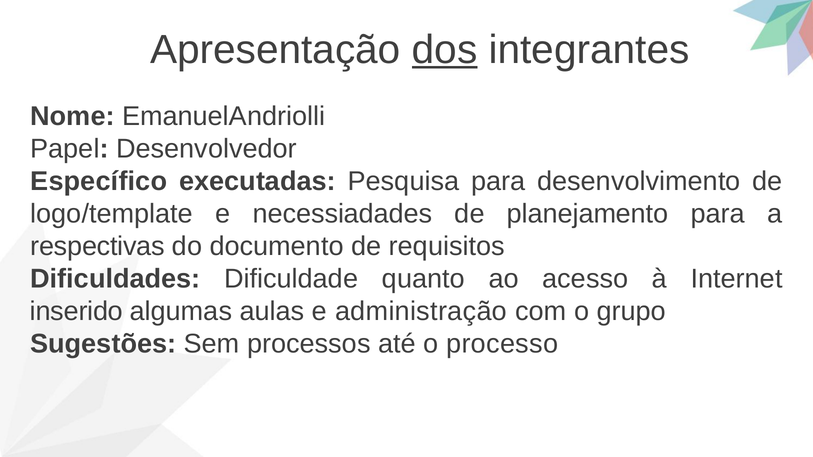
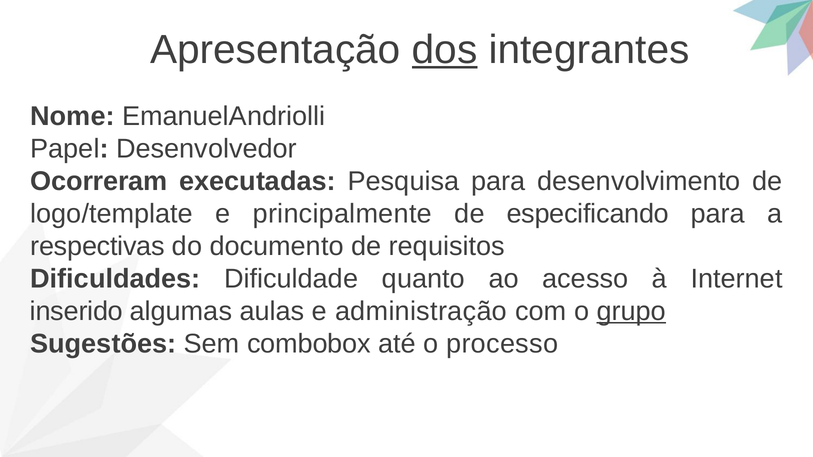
Específico: Específico -> Ocorreram (99, 181)
necessiadades: necessiadades -> principalmente (342, 214)
planejamento: planejamento -> especificando (588, 214)
grupo underline: none -> present (631, 311)
processos: processos -> combobox (309, 344)
